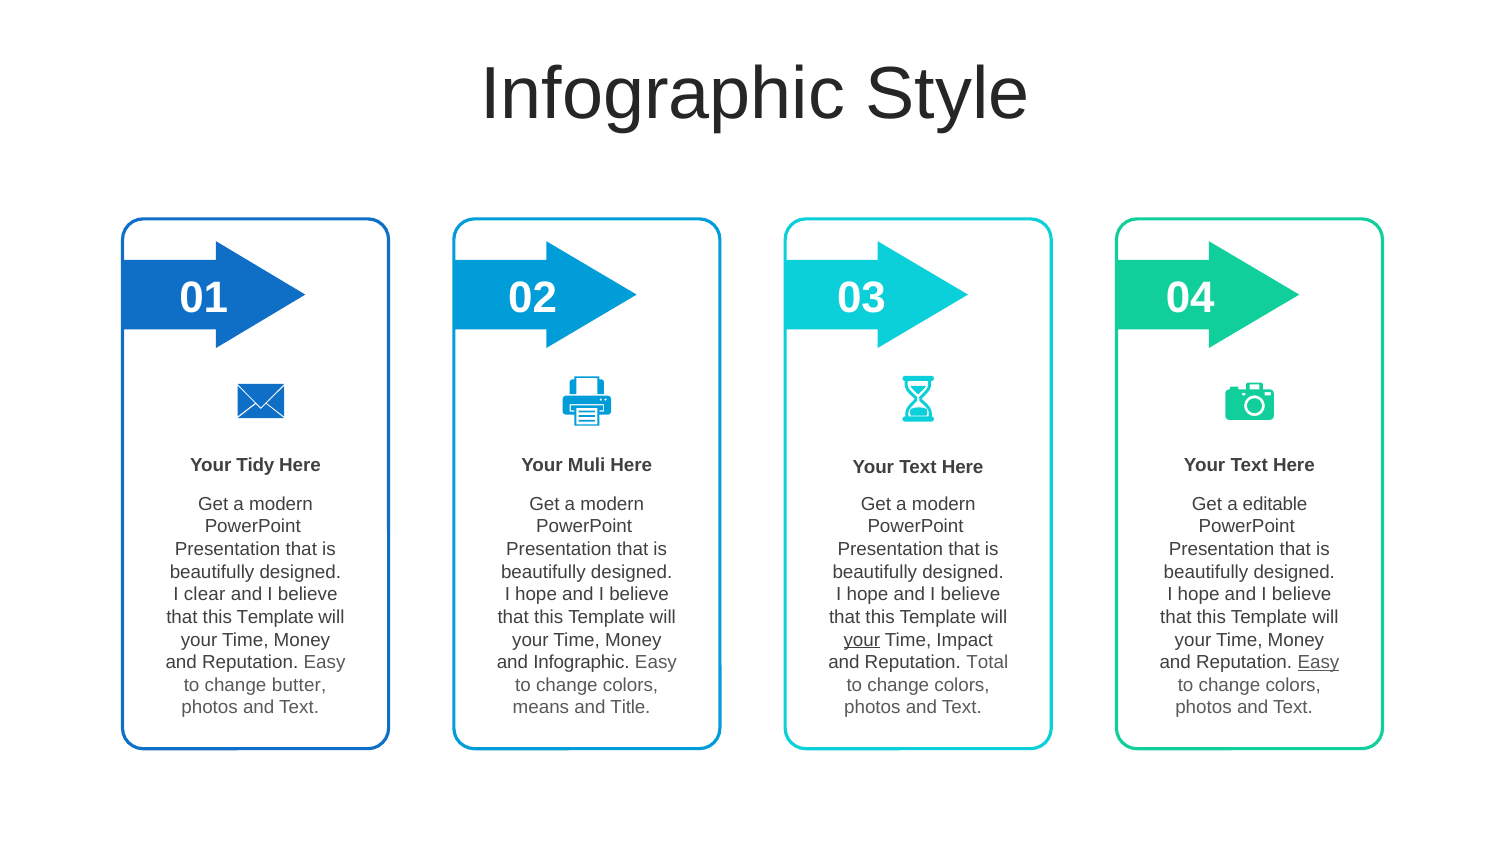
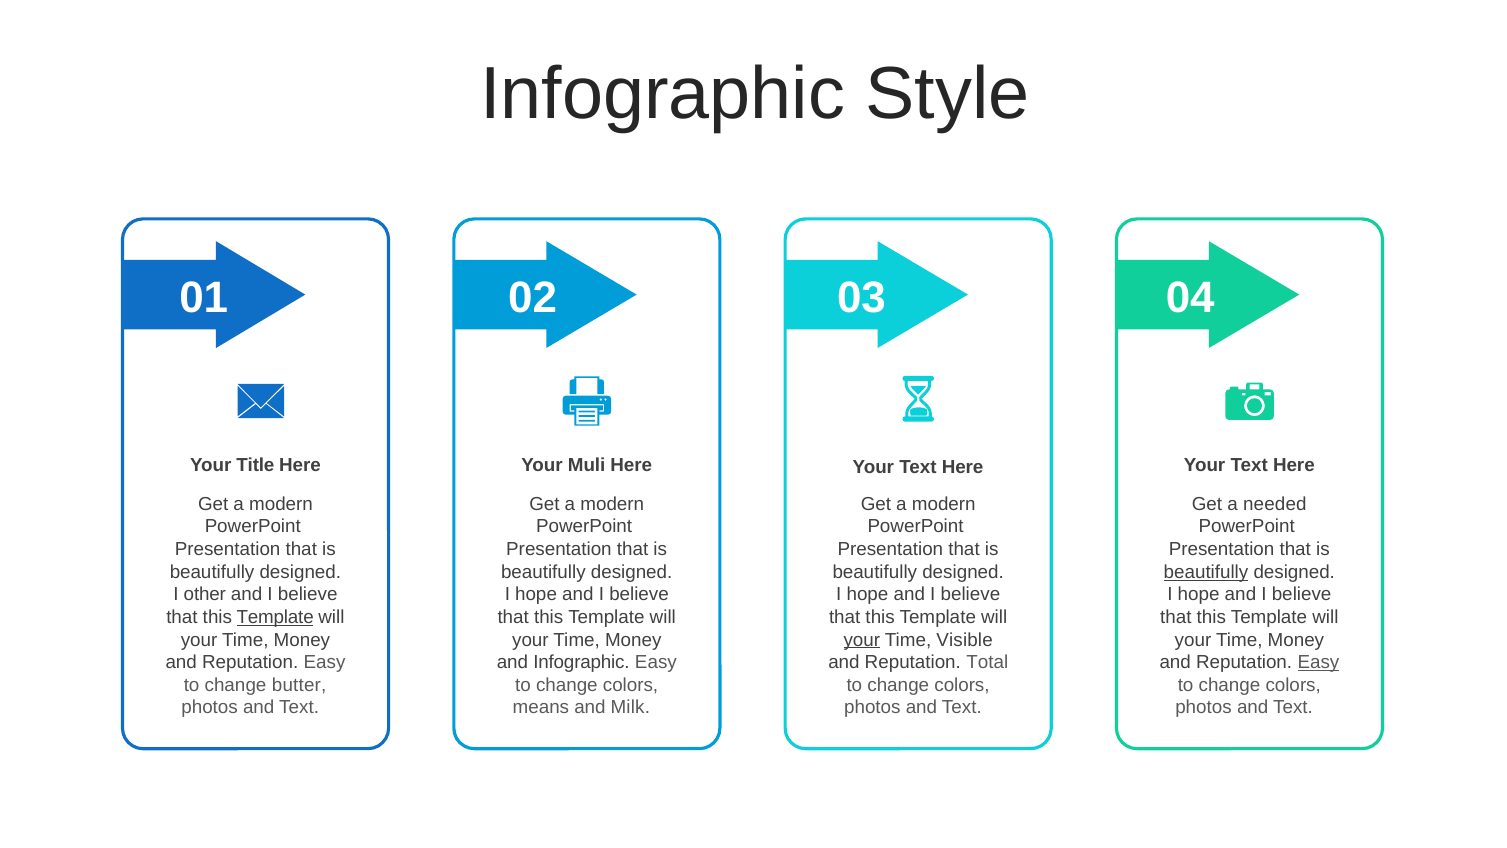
Tidy: Tidy -> Title (255, 465)
editable: editable -> needed (1275, 504)
beautifully underline: none -> present (1206, 572)
clear: clear -> other (205, 594)
Template underline: none -> present (275, 617)
Impact: Impact -> Visible (965, 640)
Title: Title -> Milk (630, 707)
